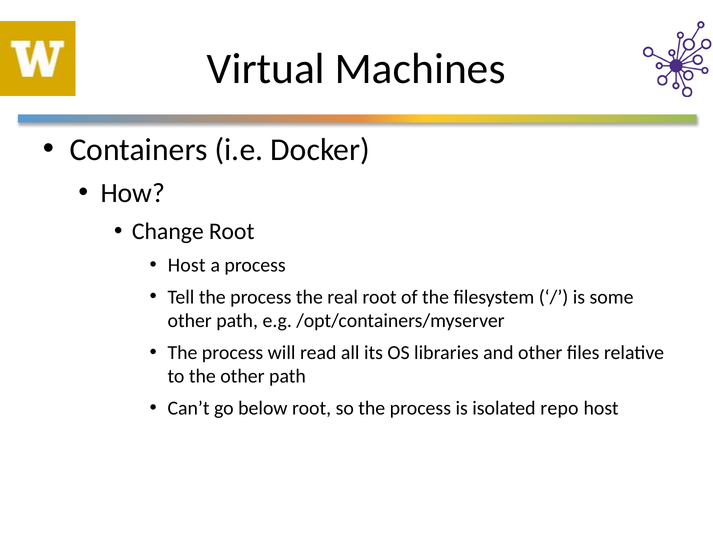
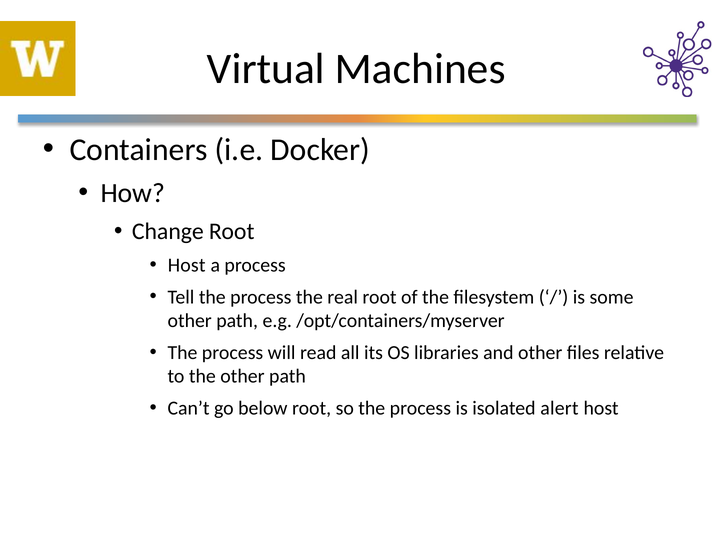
repo: repo -> alert (559, 408)
